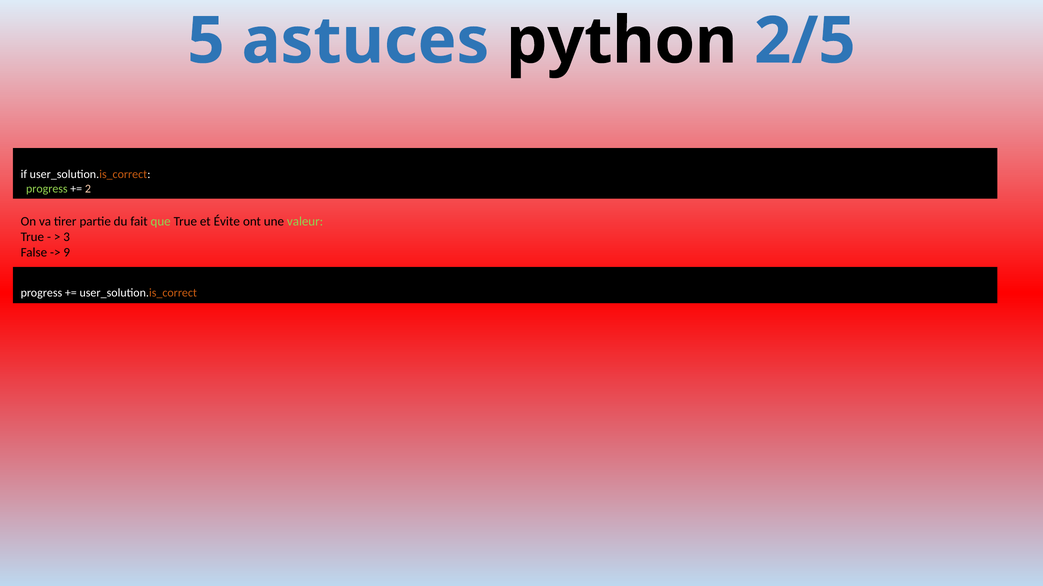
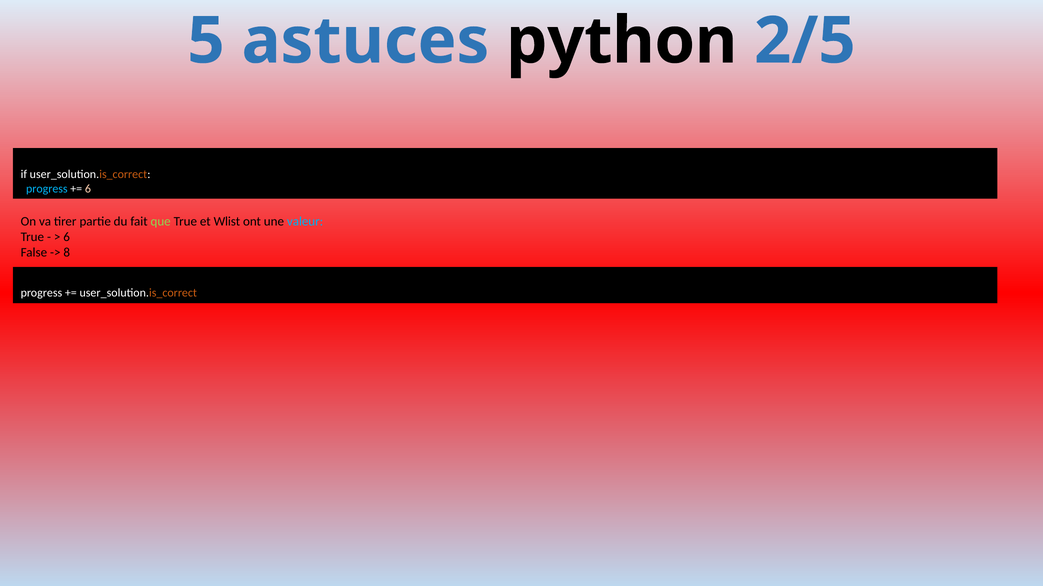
progress colour: light green -> light blue (47, 189)
2: 2 -> 6 (88, 189)
Évite: Évite -> Wlist (227, 222)
valeur colour: light green -> light blue (305, 222)
3: 3 -> 6 (67, 237)
9: 9 -> 8 (67, 253)
